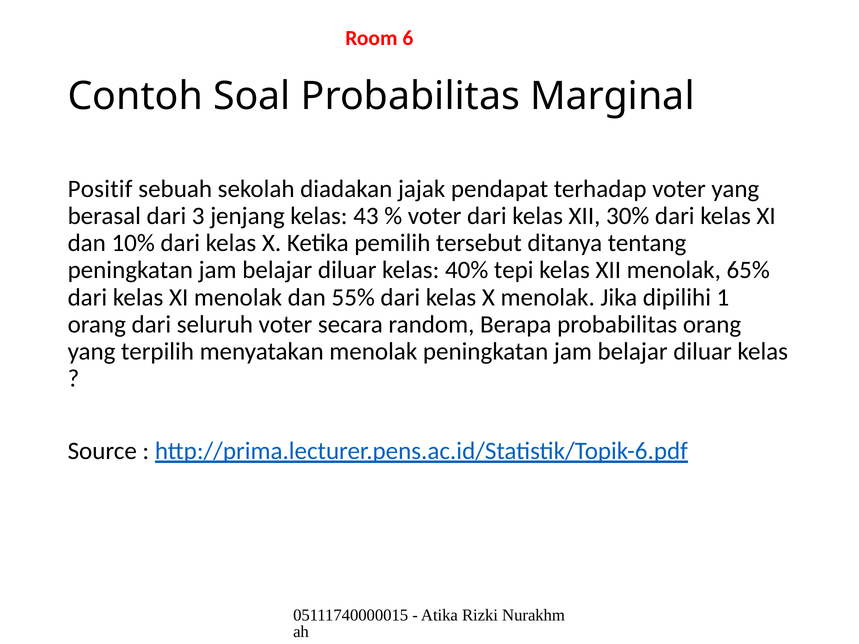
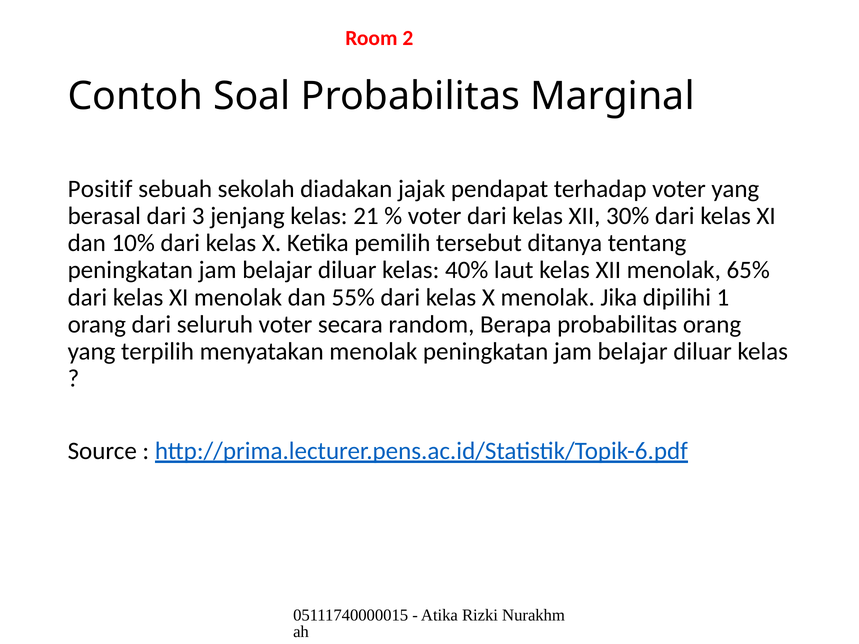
6: 6 -> 2 (408, 38)
43: 43 -> 21 (366, 216)
tepi: tepi -> laut (514, 270)
